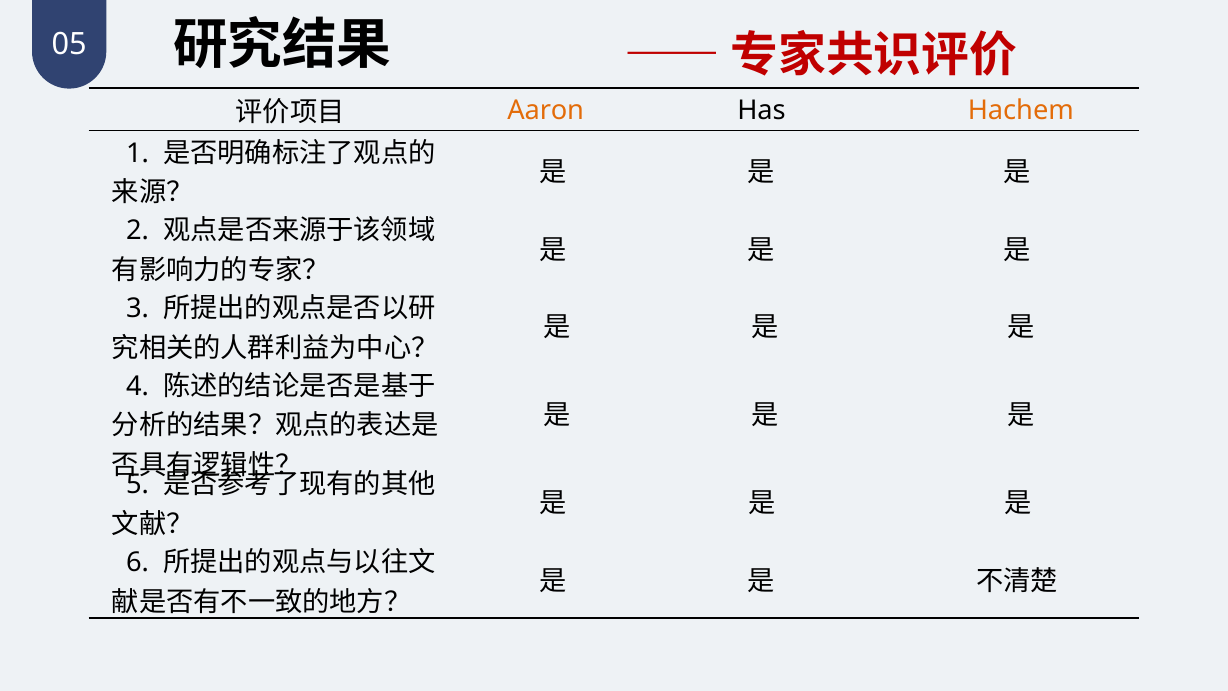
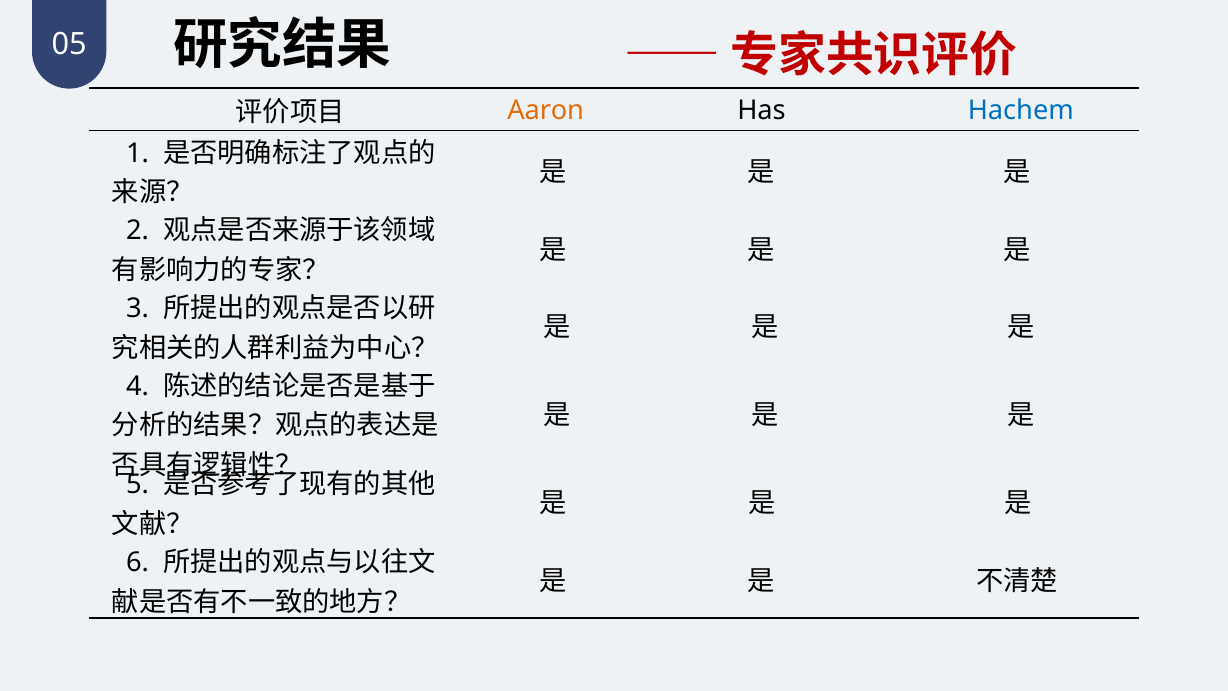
Hachem colour: orange -> blue (1021, 111)
